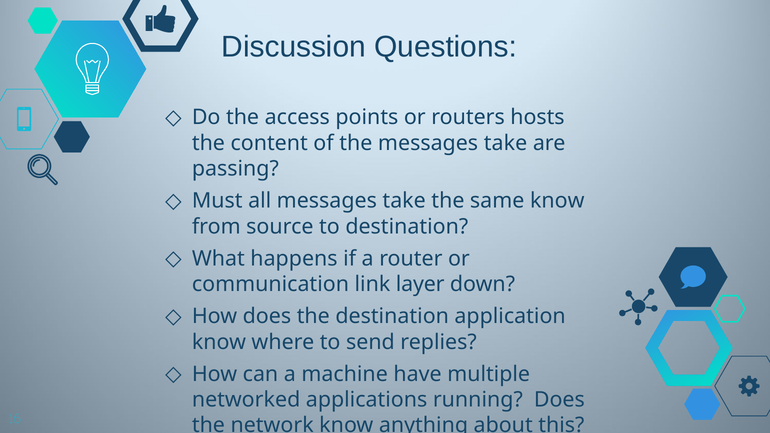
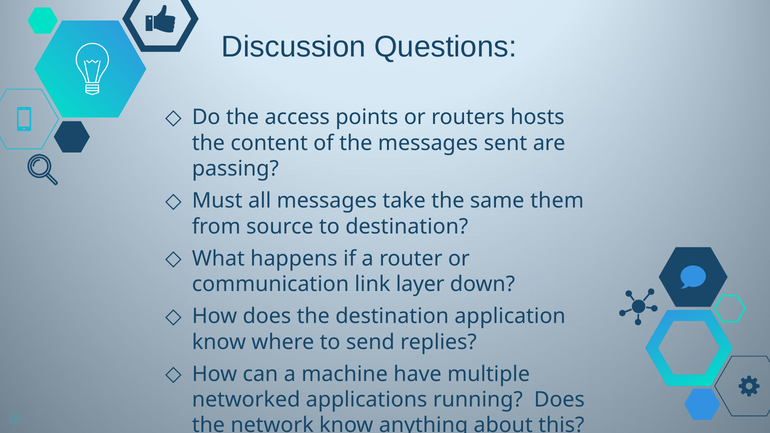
the messages take: take -> sent (505, 143)
same know: know -> them (557, 201)
